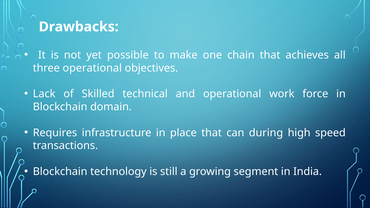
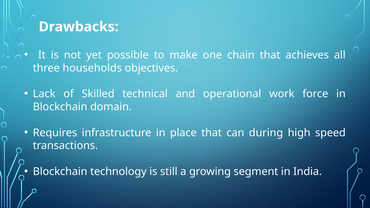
three operational: operational -> households (92, 68)
